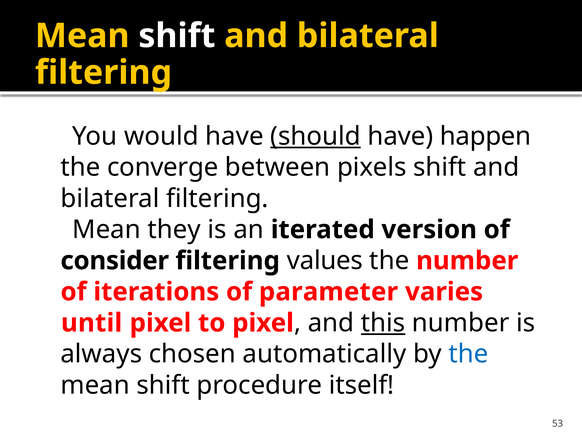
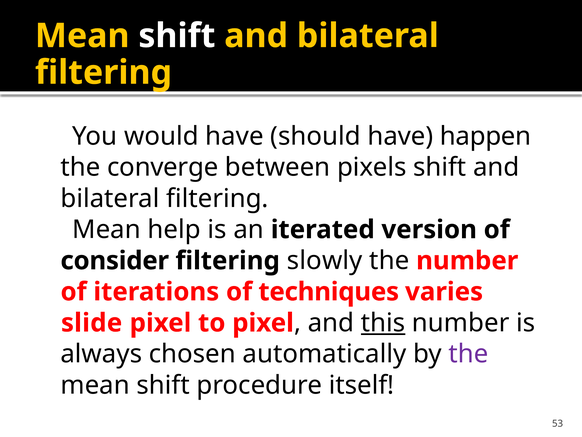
should underline: present -> none (315, 136)
they: they -> help (174, 229)
values: values -> slowly (325, 260)
parameter: parameter -> techniques (329, 292)
until: until -> slide (92, 323)
the colour: blue -> purple (468, 354)
